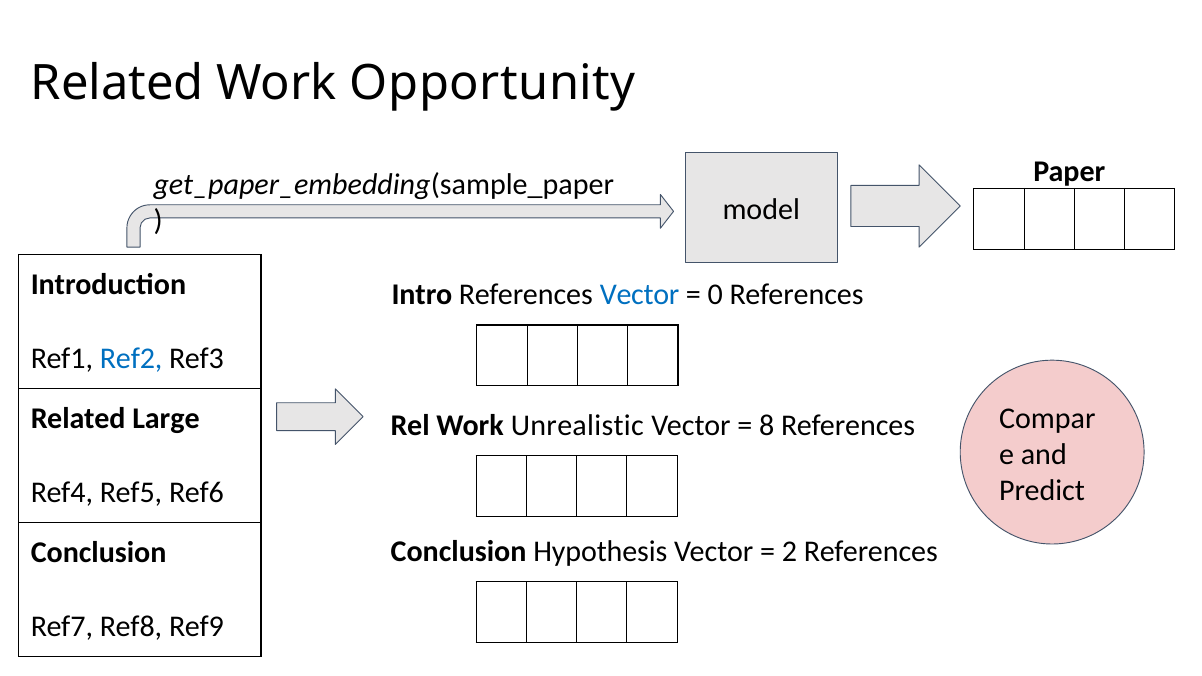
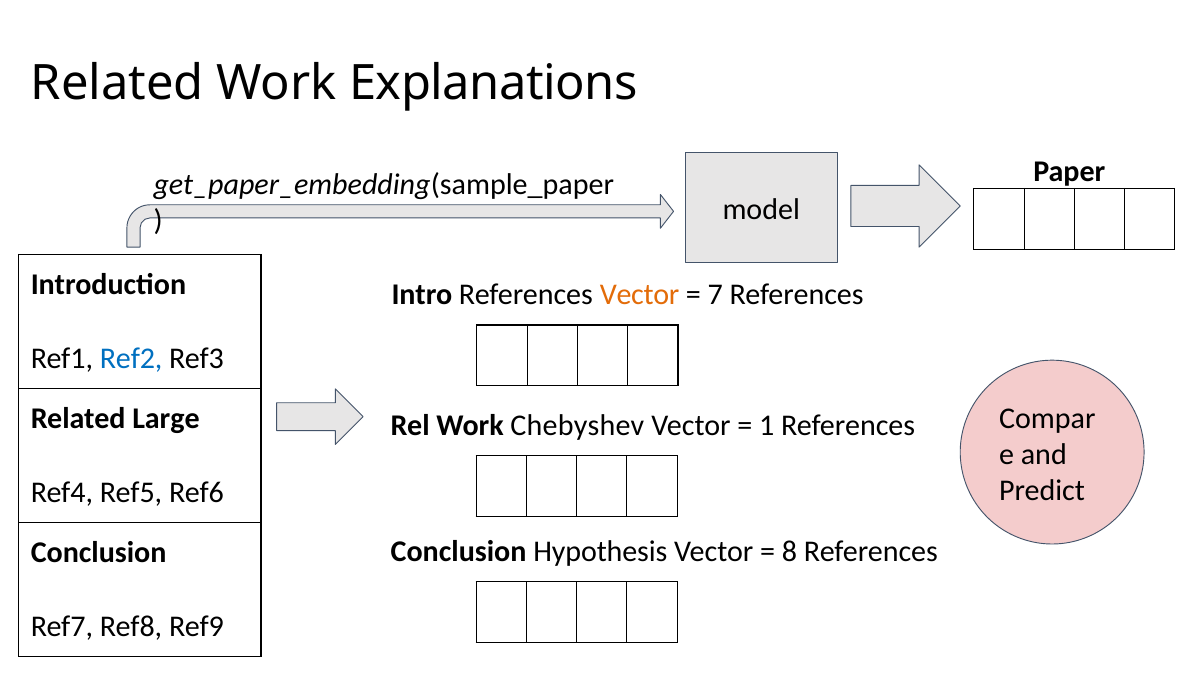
Opportunity: Opportunity -> Explanations (493, 83)
Vector colour: blue -> orange (640, 295)
0: 0 -> 7 (715, 295)
Unrealistic: Unrealistic -> Chebyshev (577, 426)
8: 8 -> 1 (767, 426)
2: 2 -> 8 (790, 552)
